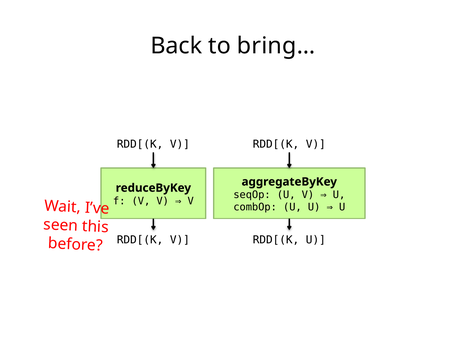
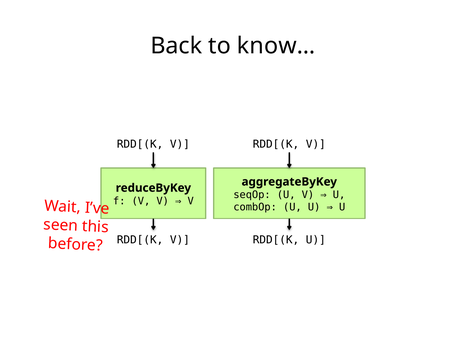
bring…: bring… -> know… (276, 46)
